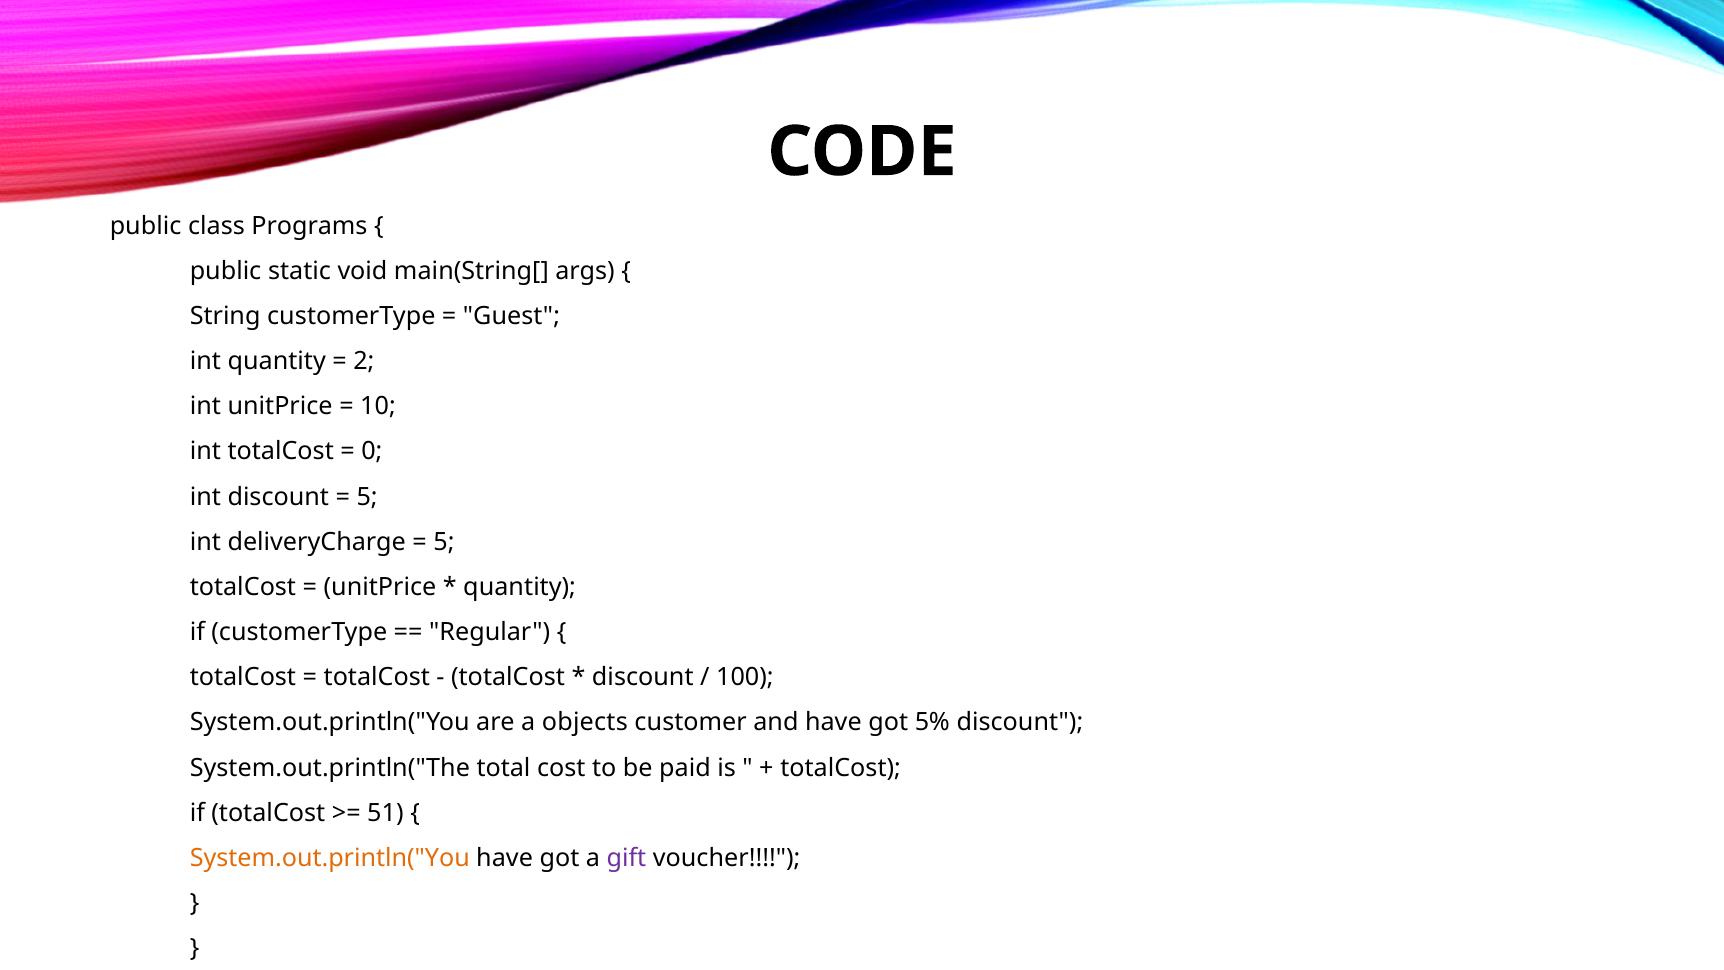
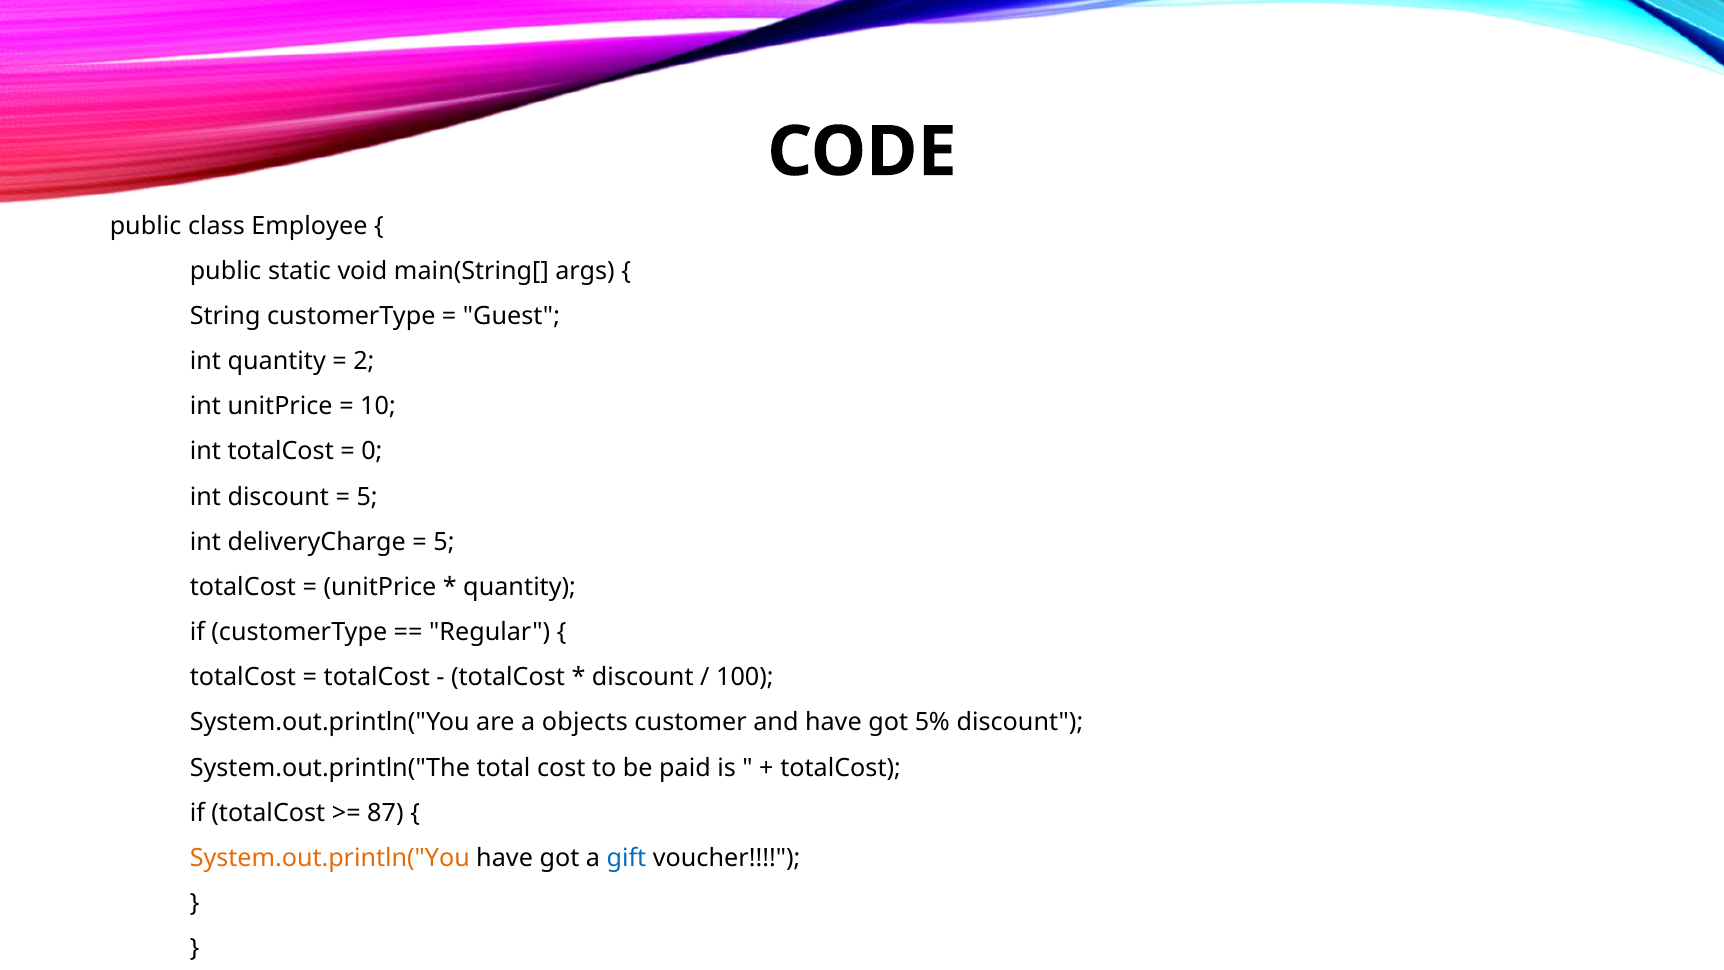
Programs: Programs -> Employee (309, 226)
51: 51 -> 87 (385, 813)
gift colour: purple -> blue (626, 858)
